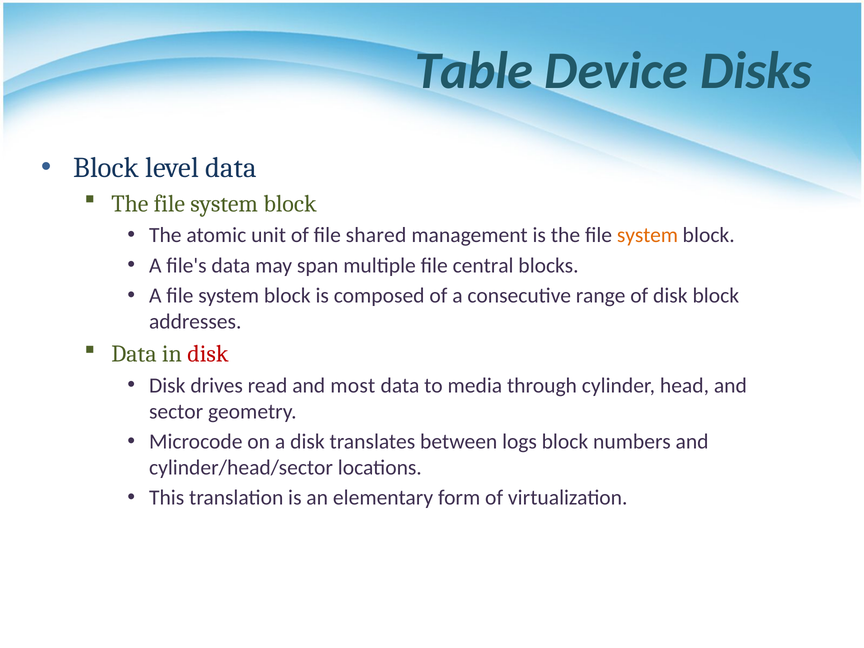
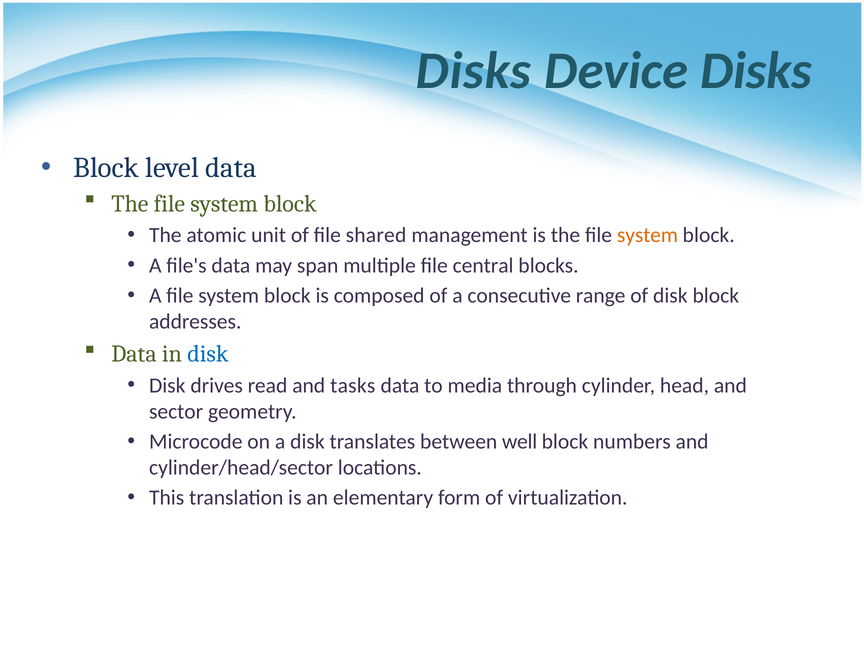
Table: Table -> Disks (474, 71)
disk colour: red -> blue (208, 354)
most: most -> tasks (353, 386)
logs: logs -> well (520, 442)
